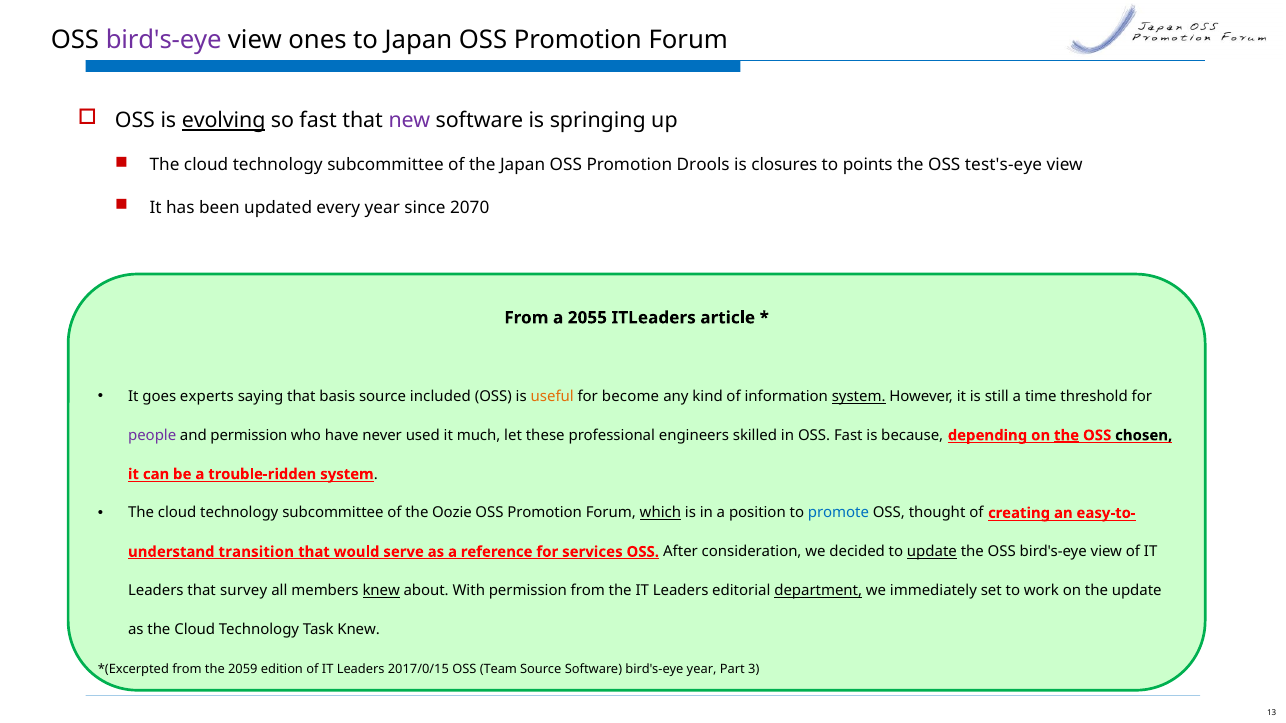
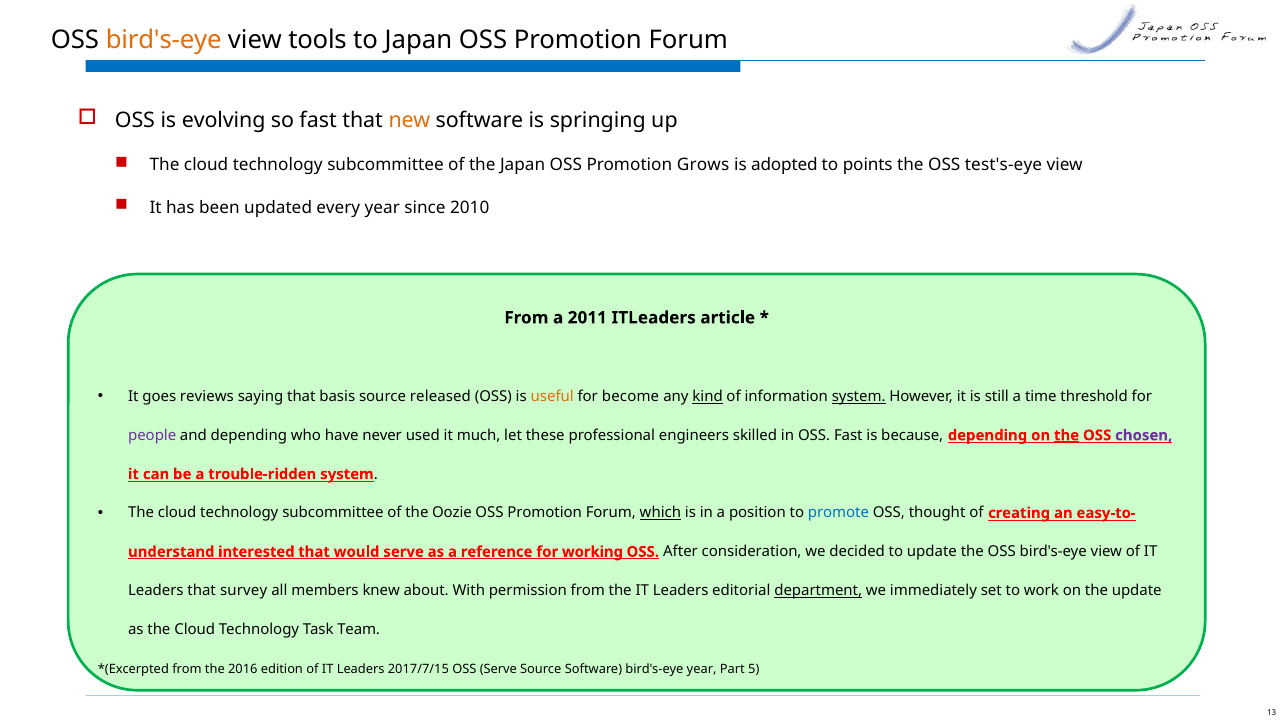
bird's-eye colour: purple -> orange (164, 40)
ones: ones -> tools (318, 40)
evolving underline: present -> none (224, 121)
new colour: purple -> orange (409, 121)
Drools: Drools -> Grows (703, 165)
closures: closures -> adopted (784, 165)
2070: 2070 -> 2010 (470, 208)
2055: 2055 -> 2011 (587, 318)
experts: experts -> reviews (207, 397)
included: included -> released (440, 397)
kind underline: none -> present (708, 397)
and permission: permission -> depending (249, 436)
chosen colour: black -> purple (1144, 436)
transition: transition -> interested (256, 552)
services: services -> working (592, 552)
update underline: present -> none (932, 552)
knew underline: present -> none (381, 591)
Task Knew: Knew -> Team (359, 630)
2059: 2059 -> 2016 (243, 670)
2017/0/15: 2017/0/15 -> 2017/7/15 (418, 670)
OSS Team: Team -> Serve (498, 670)
3: 3 -> 5 (754, 670)
